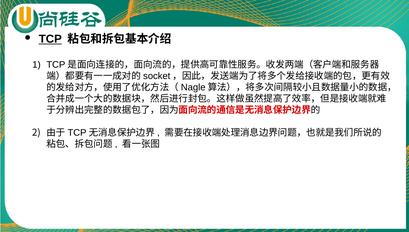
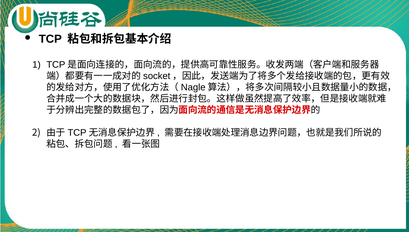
TCP underline: present -> none (50, 39)
